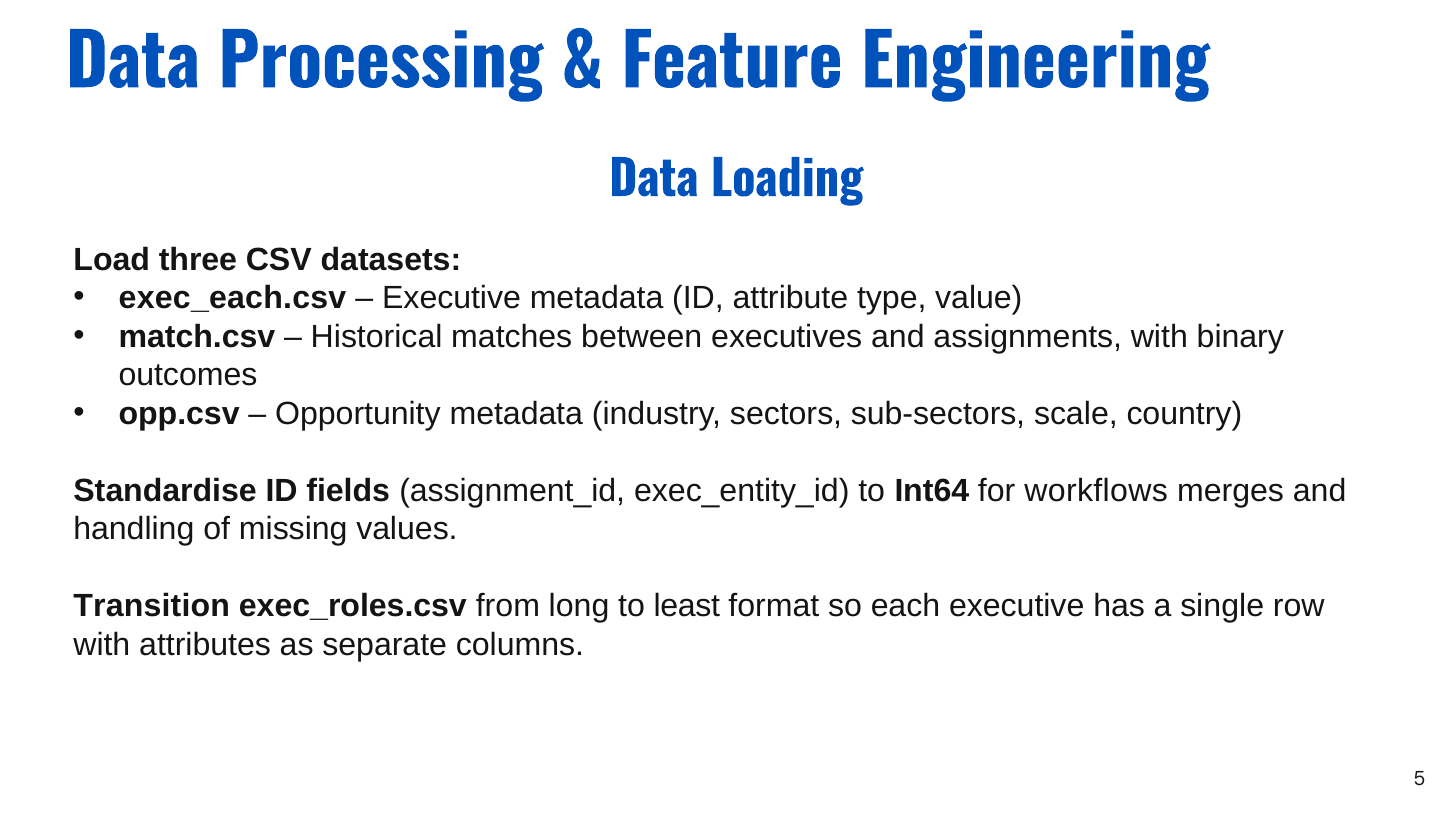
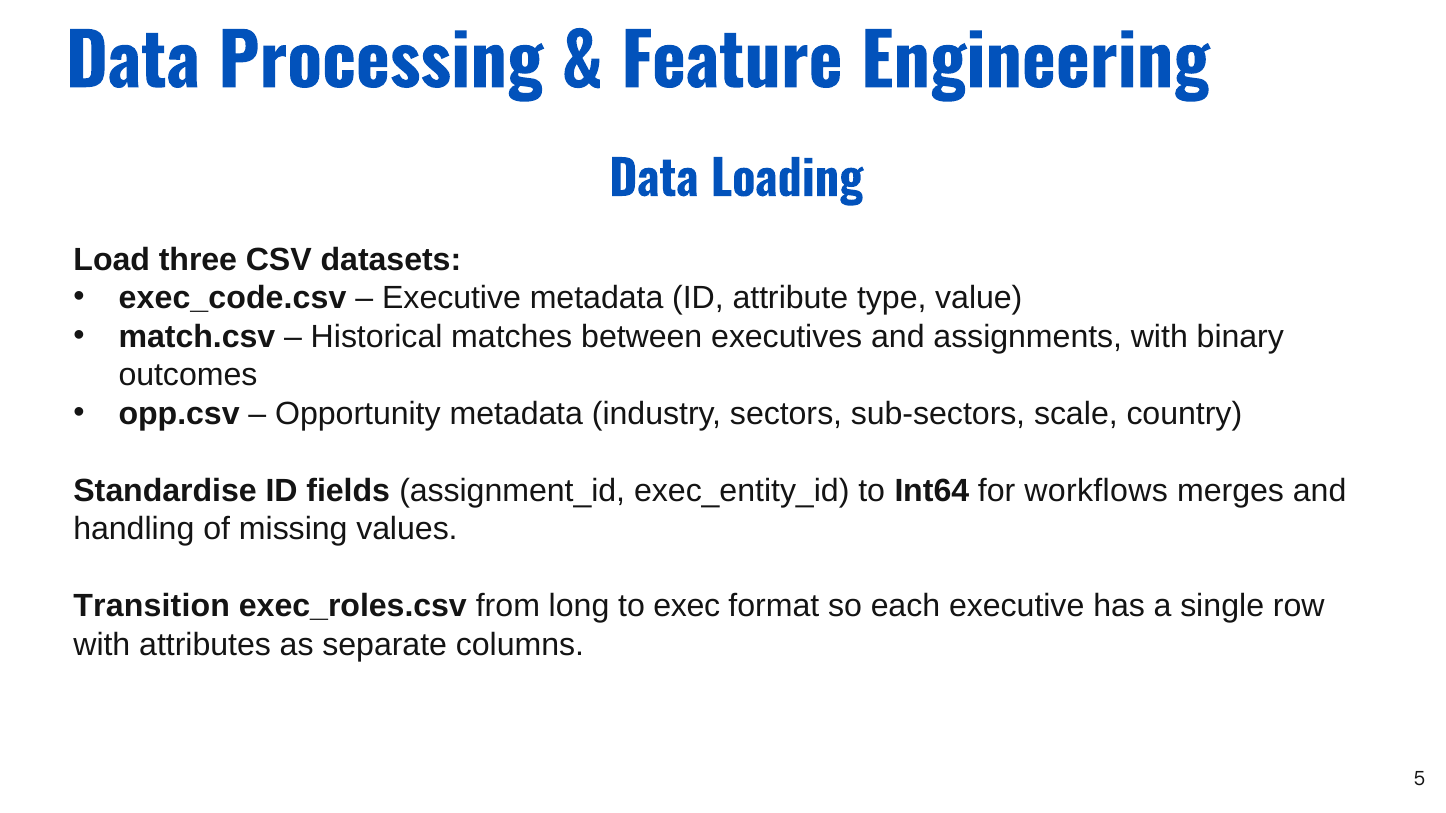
exec_each.csv: exec_each.csv -> exec_code.csv (233, 298)
least: least -> exec (687, 607)
